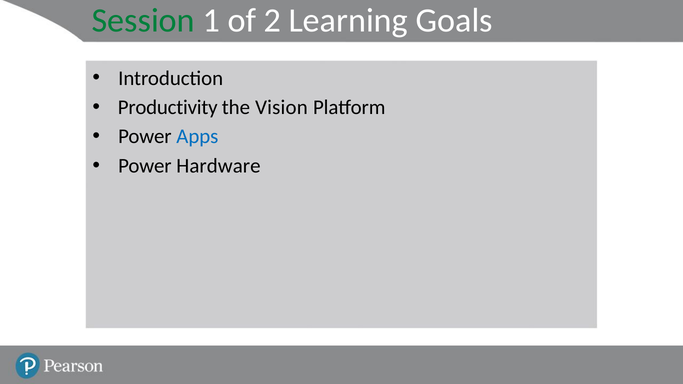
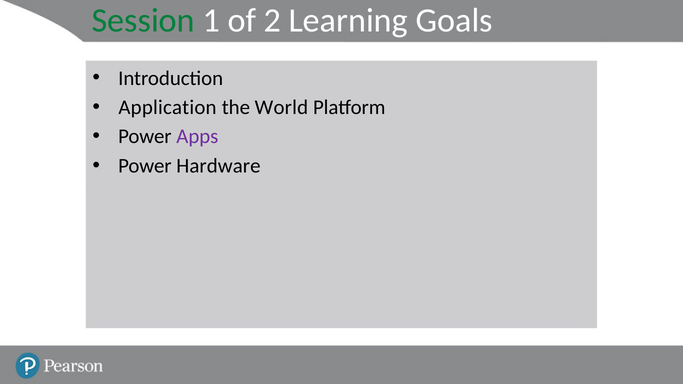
Productivity: Productivity -> Application (168, 107)
Vision: Vision -> World (281, 107)
Apps colour: blue -> purple (197, 137)
